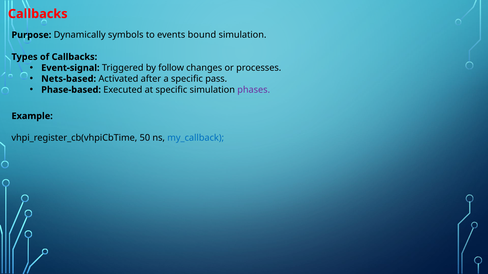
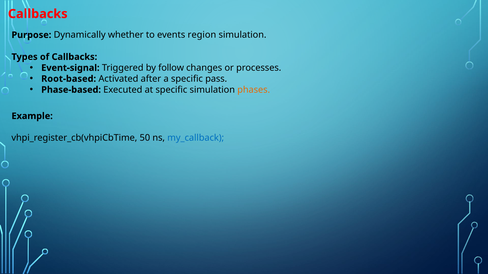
symbols: symbols -> whether (126, 35)
bound: bound -> region (202, 35)
Nets-based: Nets-based -> Root-based (69, 79)
phases colour: purple -> orange (254, 90)
